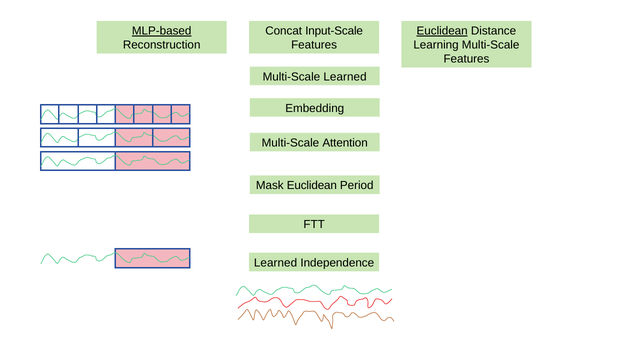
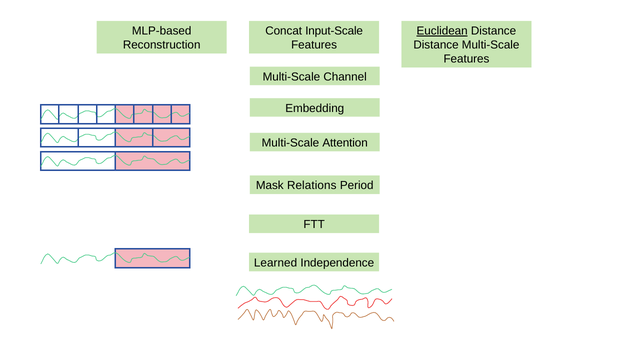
MLP-based underline: present -> none (162, 31)
Learning: Learning -> Distance (436, 45)
Multi-Scale Learned: Learned -> Channel (345, 77)
Mask Euclidean: Euclidean -> Relations (312, 186)
